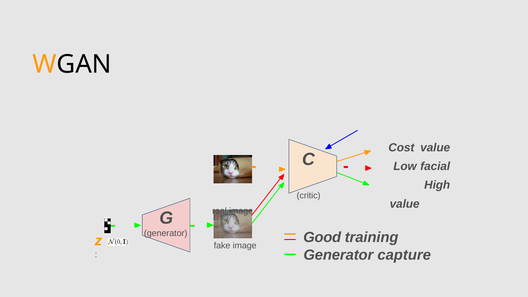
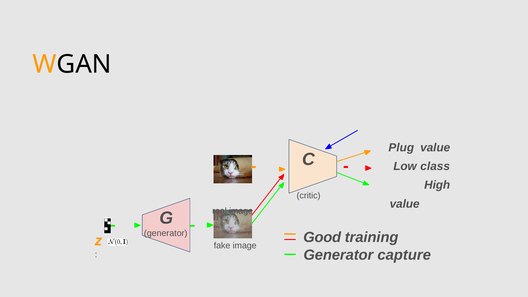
Cost: Cost -> Plug (401, 148)
facial: facial -> class (435, 166)
